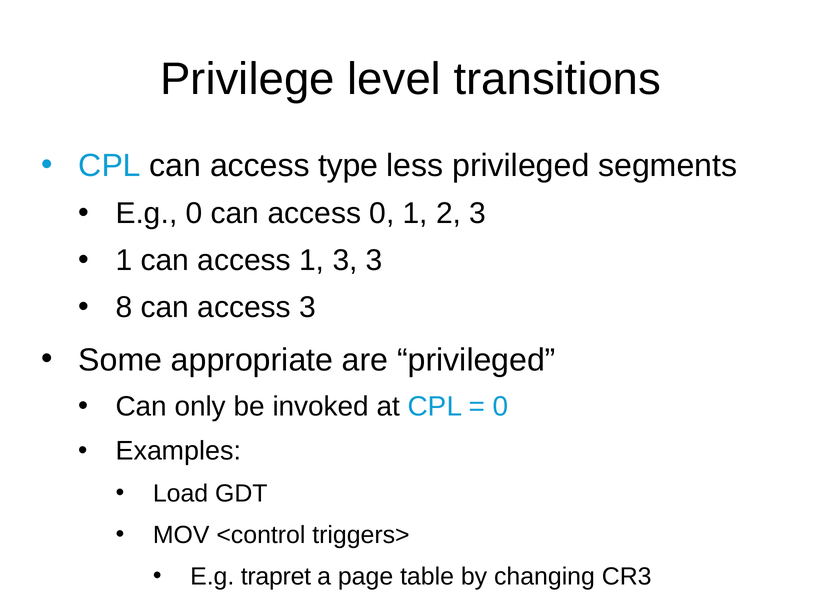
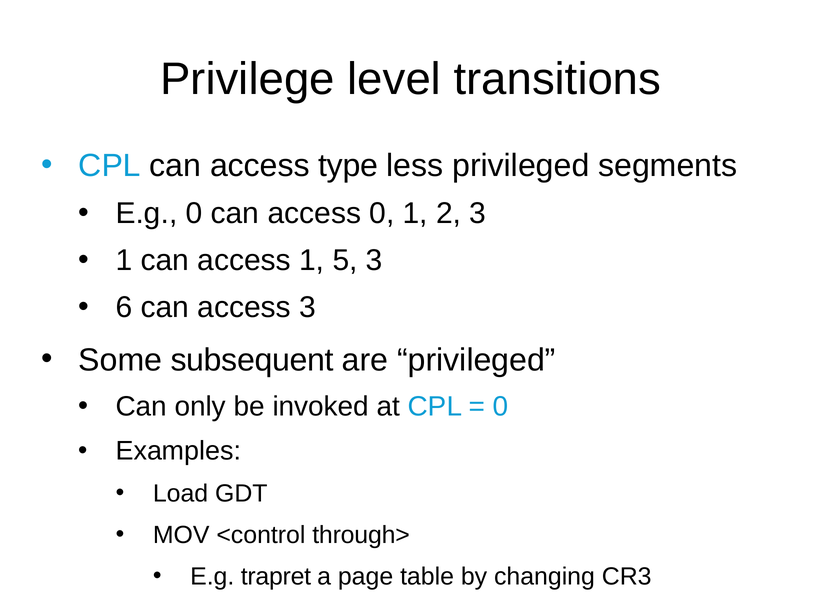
1 3: 3 -> 5 (345, 261)
8: 8 -> 6 (124, 308)
appropriate: appropriate -> subsequent (252, 360)
triggers>: triggers> -> through> (361, 535)
